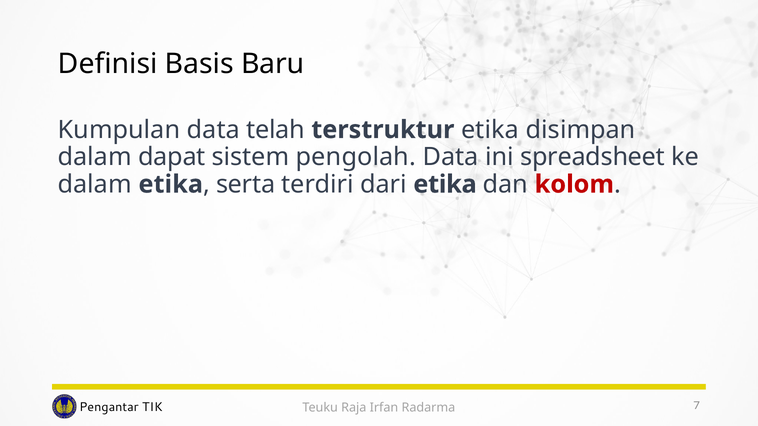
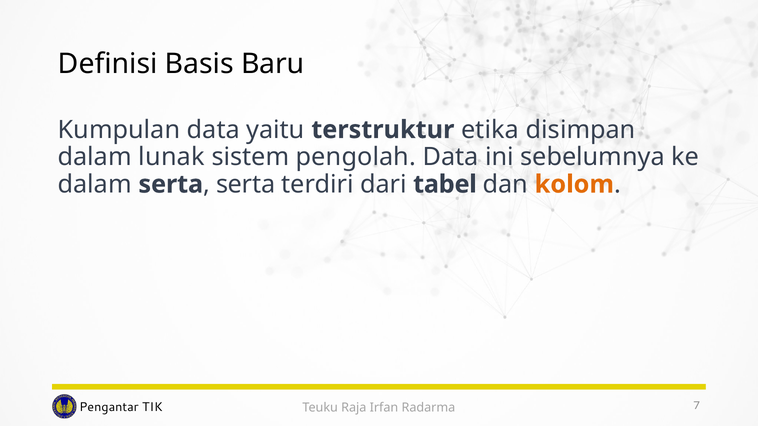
telah: telah -> yaitu (275, 130)
dapat: dapat -> lunak (172, 157)
spreadsheet: spreadsheet -> sebelumnya (593, 157)
dalam etika: etika -> serta (171, 184)
dari etika: etika -> tabel (445, 184)
kolom colour: red -> orange (574, 184)
